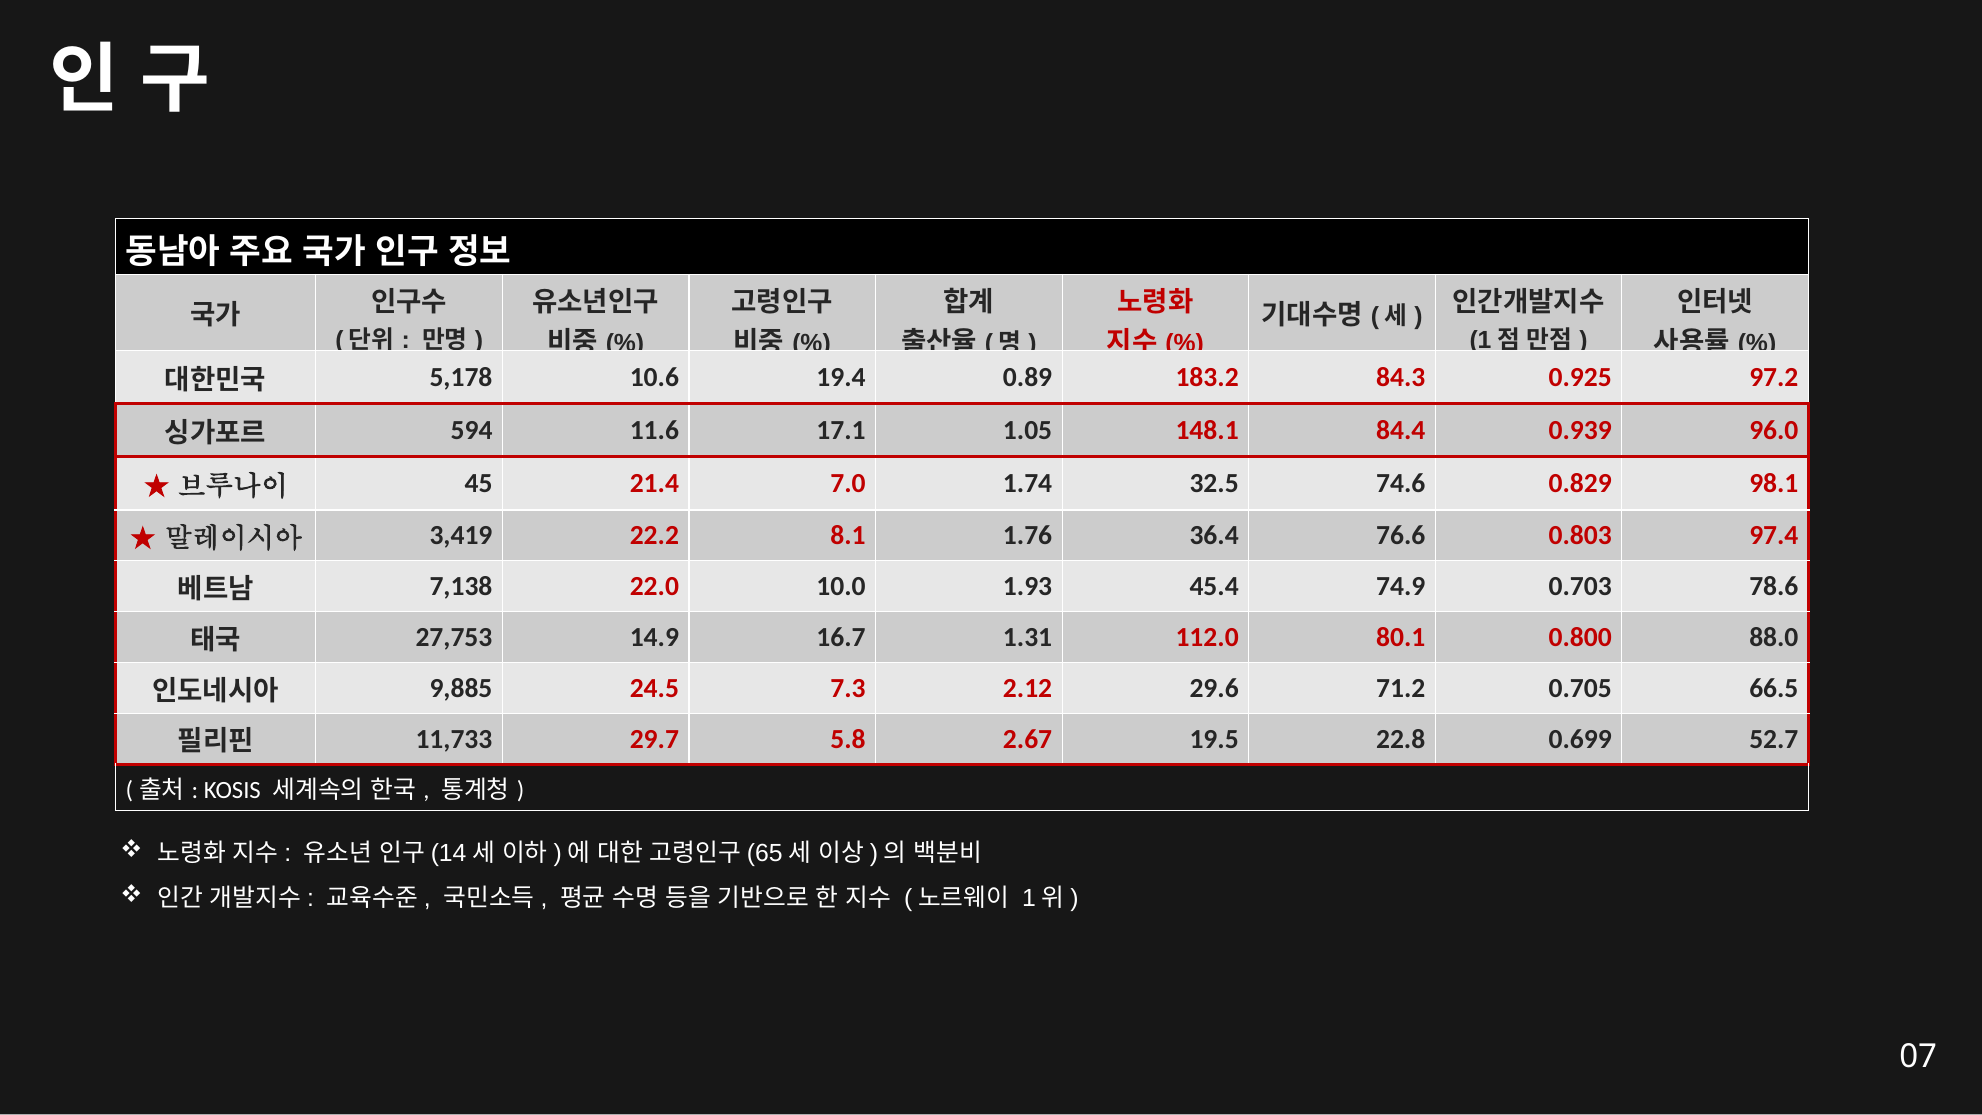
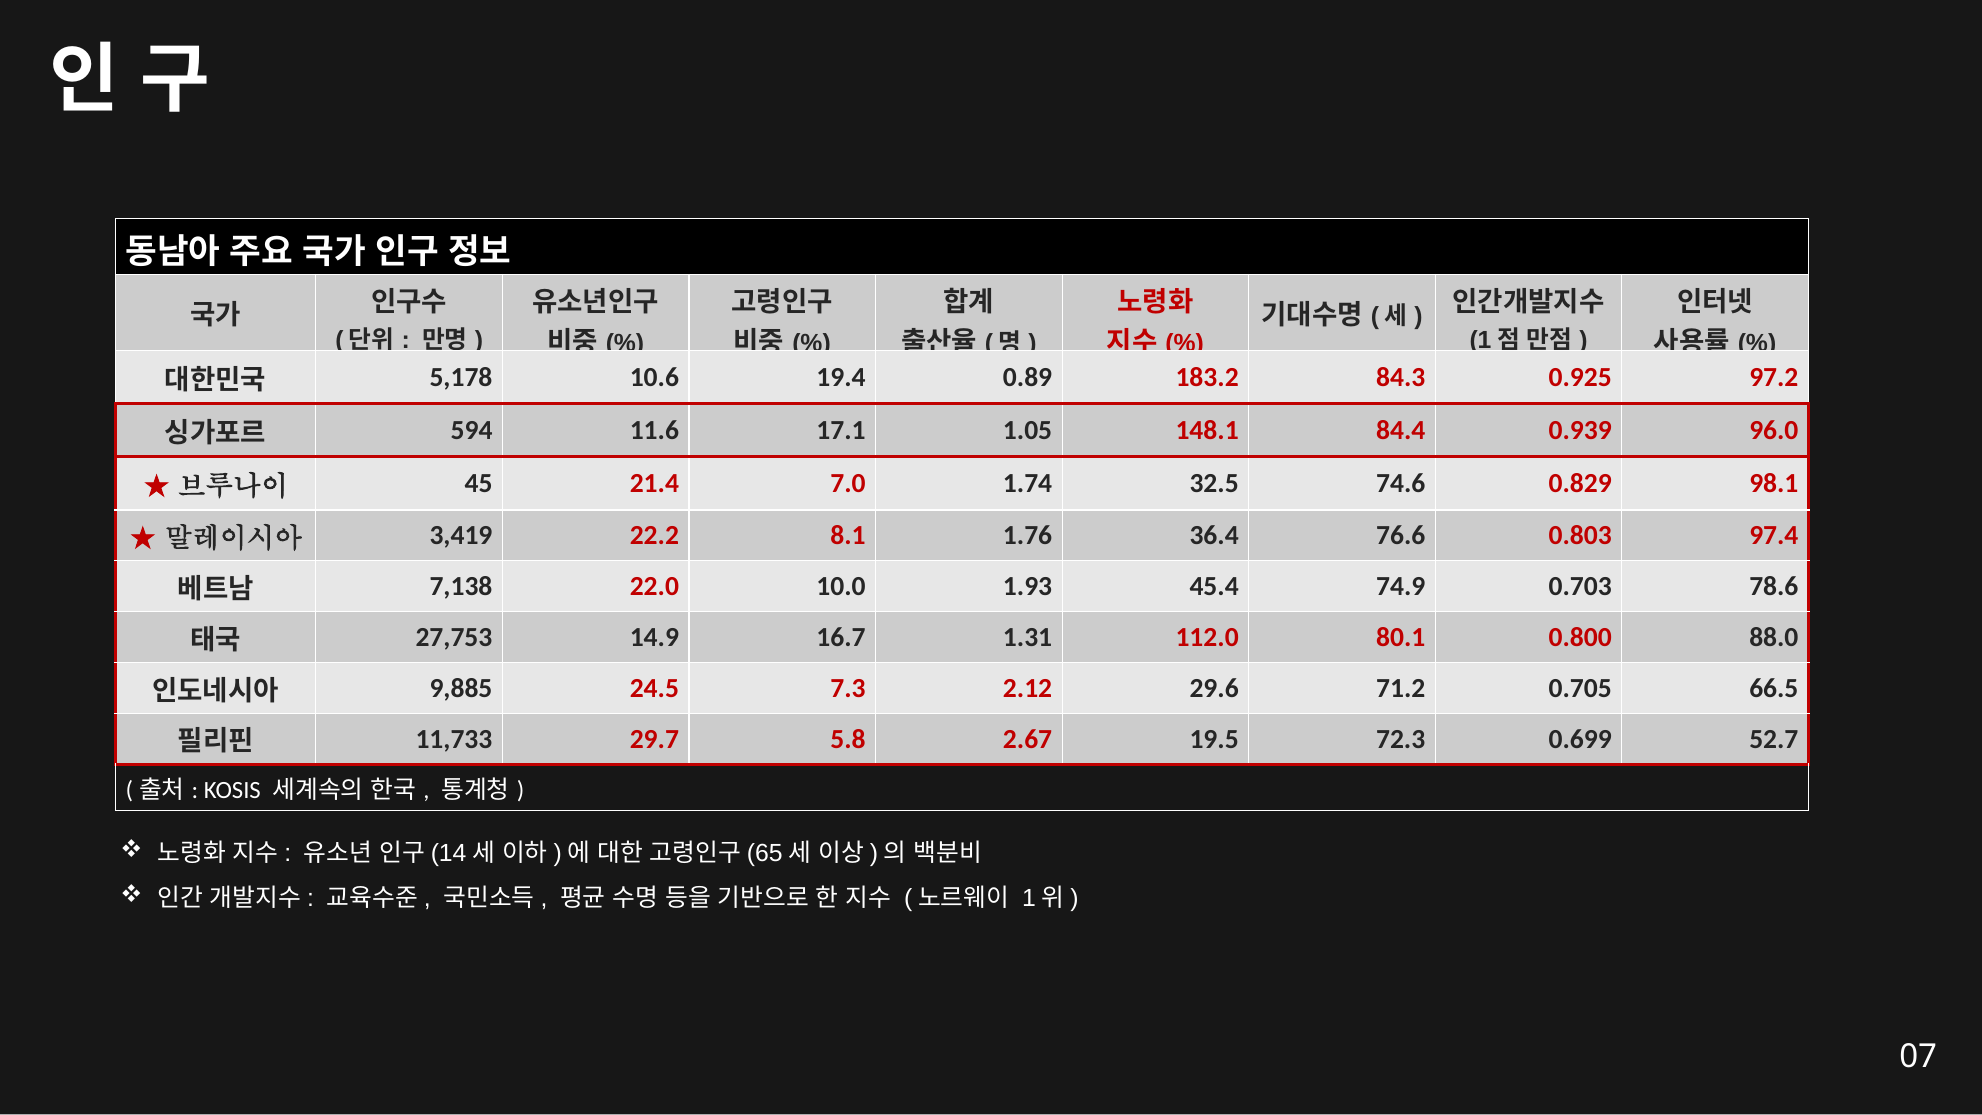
22.8: 22.8 -> 72.3 (1401, 739)
